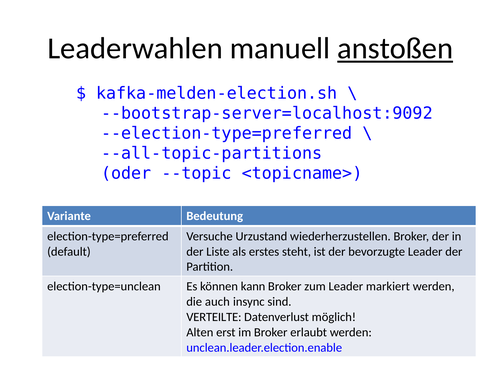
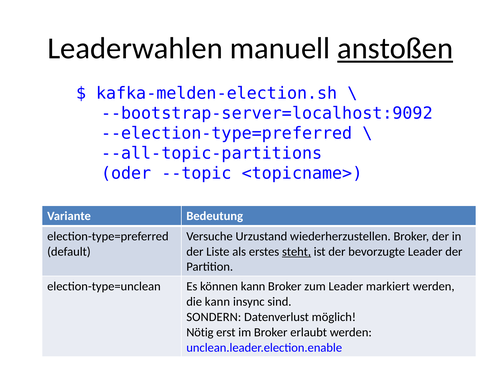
steht underline: none -> present (297, 251)
die auch: auch -> kann (217, 302)
VERTEILTE: VERTEILTE -> SONDERN (214, 317)
Alten: Alten -> Nötig (200, 332)
